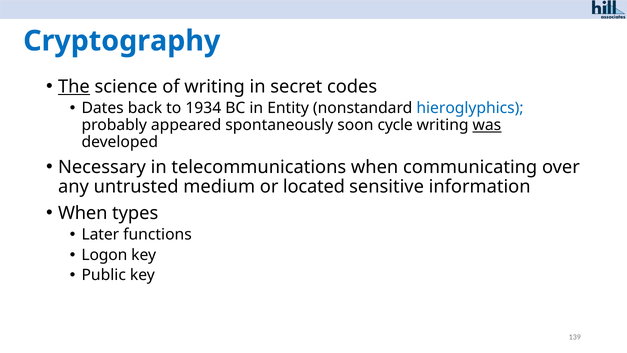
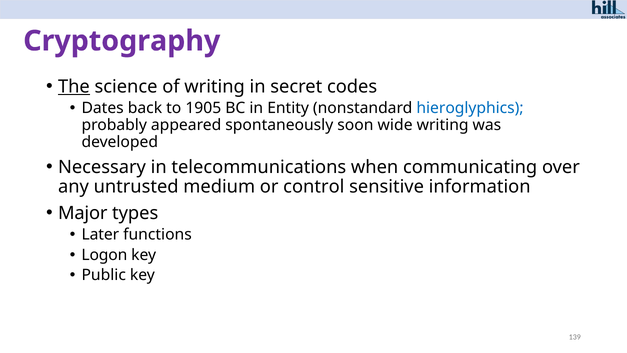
Cryptography colour: blue -> purple (122, 41)
1934: 1934 -> 1905 (203, 108)
cycle: cycle -> wide (395, 125)
was underline: present -> none (487, 125)
located: located -> control (314, 187)
When: When -> Major (83, 213)
